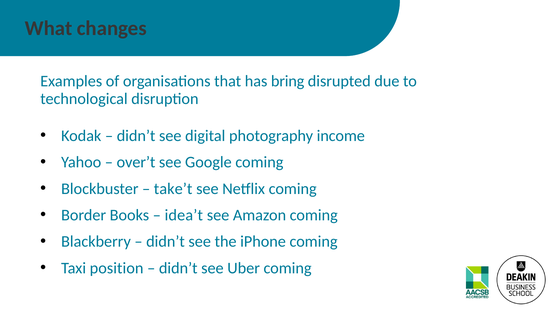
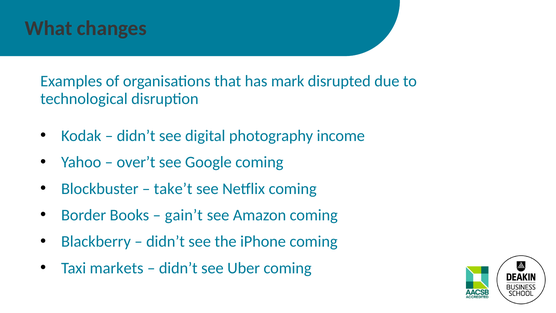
bring: bring -> mark (288, 81)
idea’t: idea’t -> gain’t (184, 215)
position: position -> markets (117, 268)
